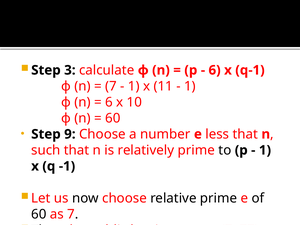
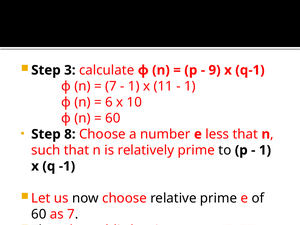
6: 6 -> 9 (215, 70)
9: 9 -> 8 (70, 134)
